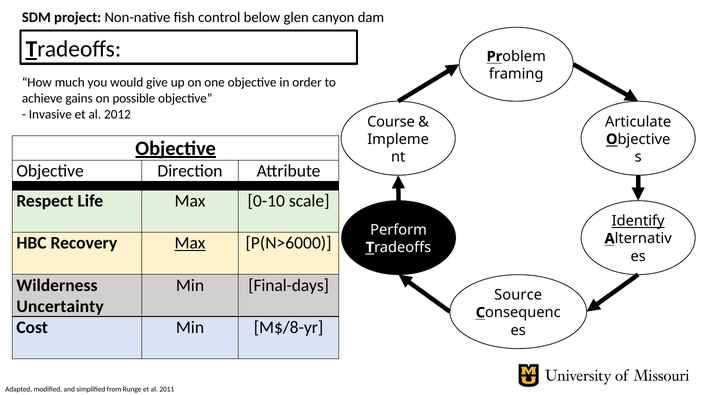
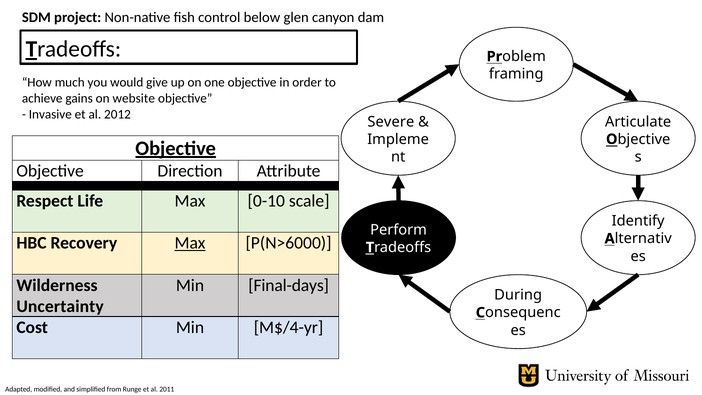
possible: possible -> website (134, 98)
Course: Course -> Severe (391, 122)
Identify underline: present -> none (638, 221)
Source: Source -> During (518, 295)
M$/8-yr: M$/8-yr -> M$/4-yr (289, 327)
